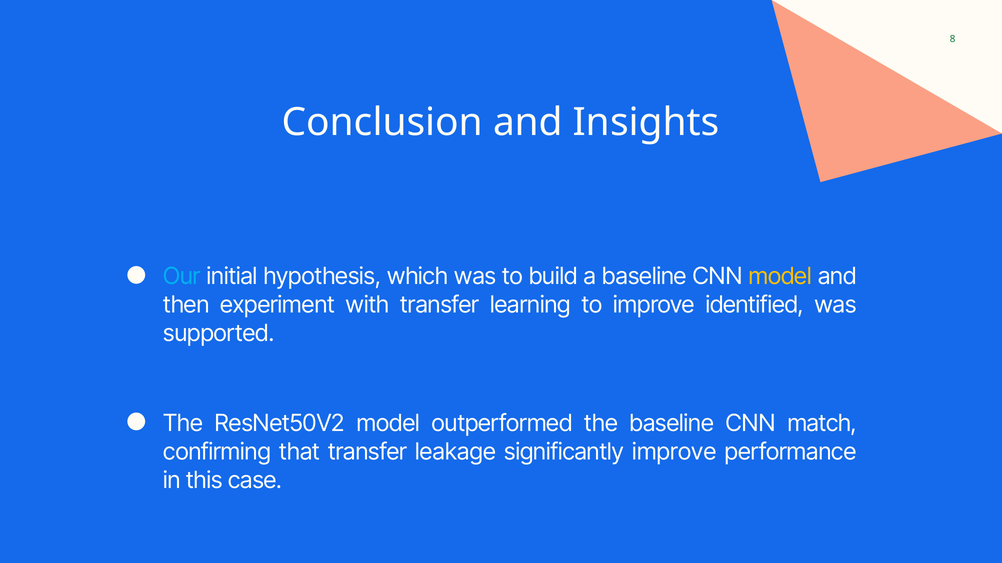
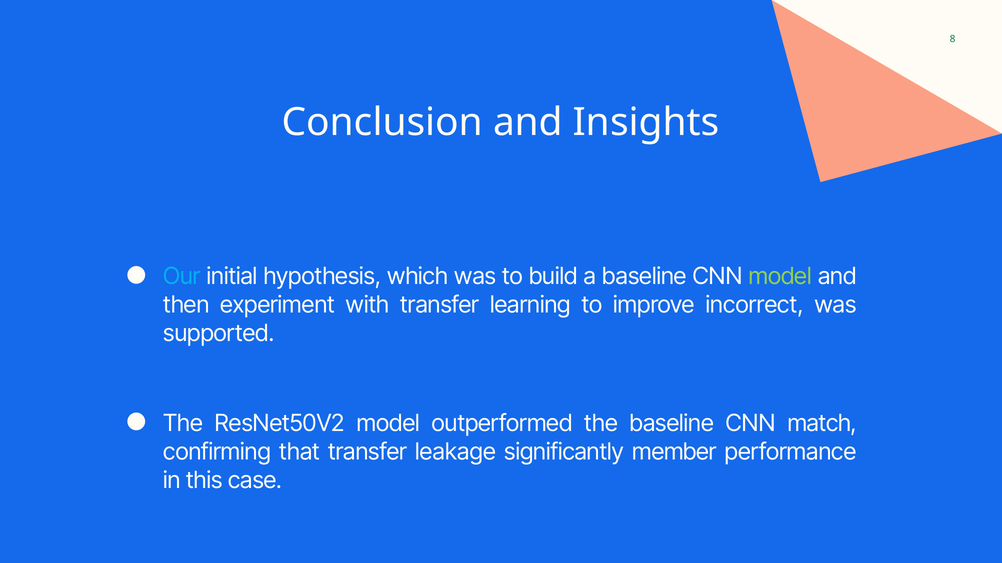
model colour: yellow -> light green (780, 277)
identified: identified -> incorrect (755, 305)
significantly improve: improve -> member (675, 452)
